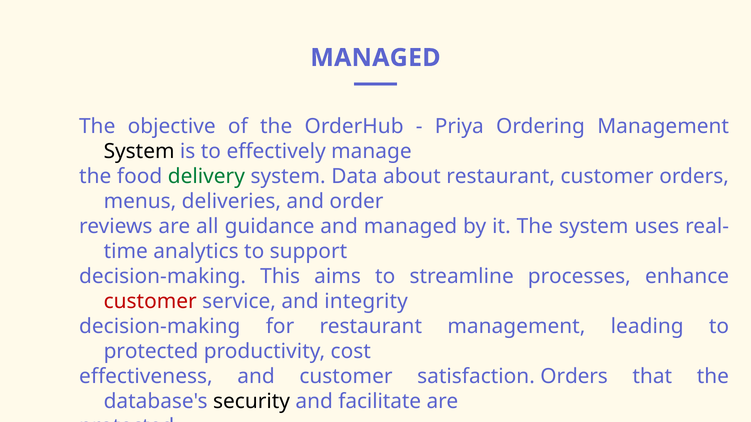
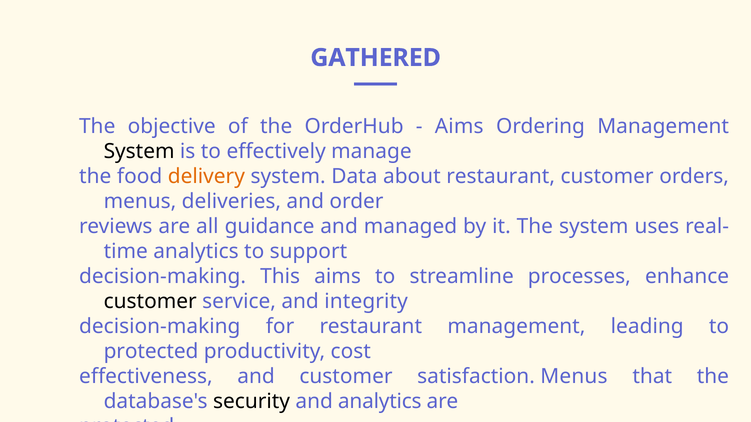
MANAGED: MANAGED -> GATHERED (376, 58)
Priya: Priya -> Aims (459, 126)
delivery colour: green -> orange (206, 177)
customer colour: red -> black (150, 302)
satisfaction Orders: Orders -> Menus (574, 377)
and facilitate: facilitate -> analytics (380, 402)
